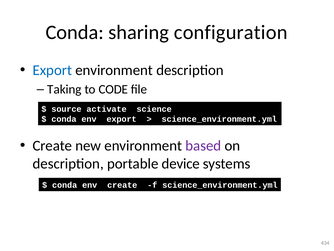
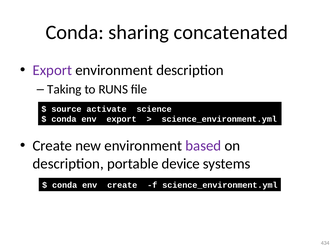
configuration: configuration -> concatenated (231, 32)
Export colour: blue -> purple (52, 70)
CODE: CODE -> RUNS (113, 89)
